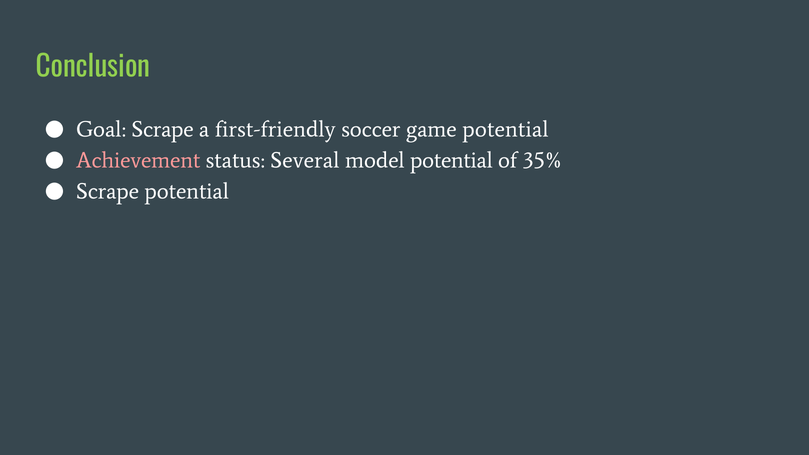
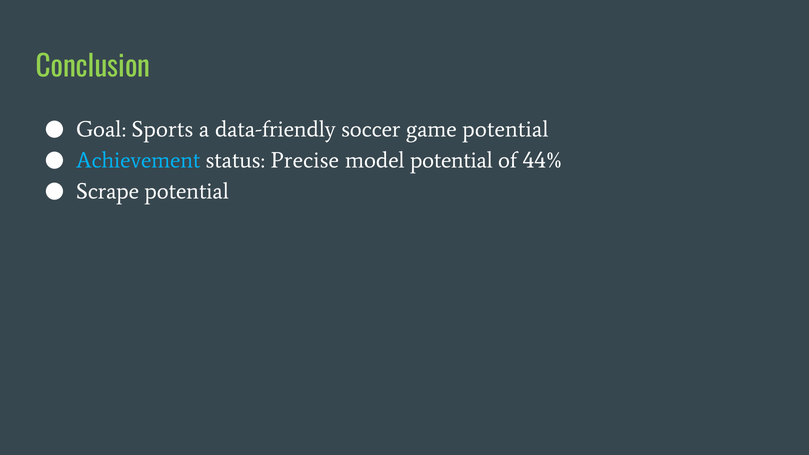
Goal Scrape: Scrape -> Sports (162, 129)
first-friendly: first-friendly -> data-friendly (275, 129)
Achievement colour: pink -> light blue (138, 160)
Several: Several -> Precise (305, 160)
35%: 35% -> 44% (543, 160)
